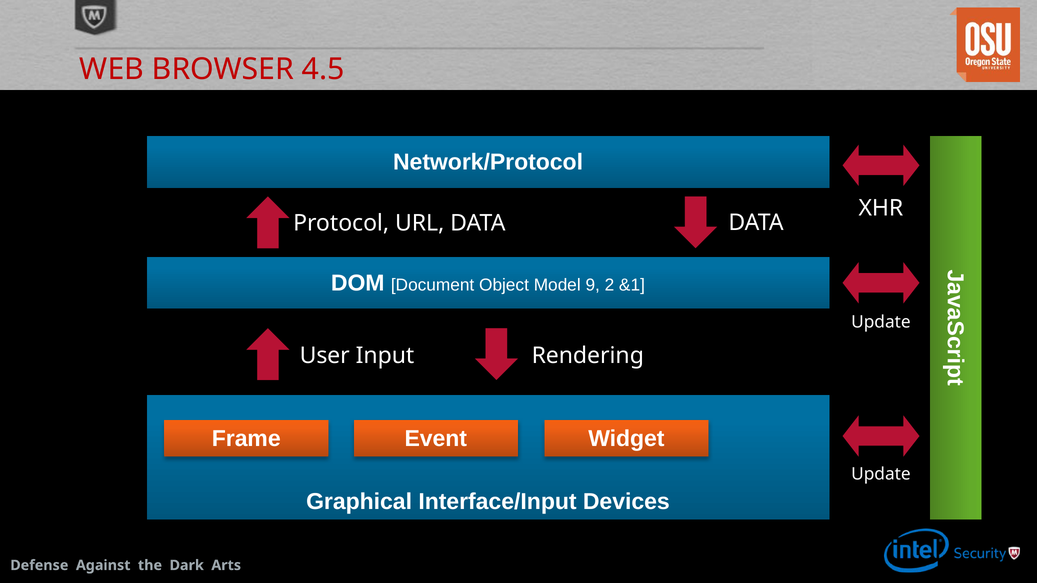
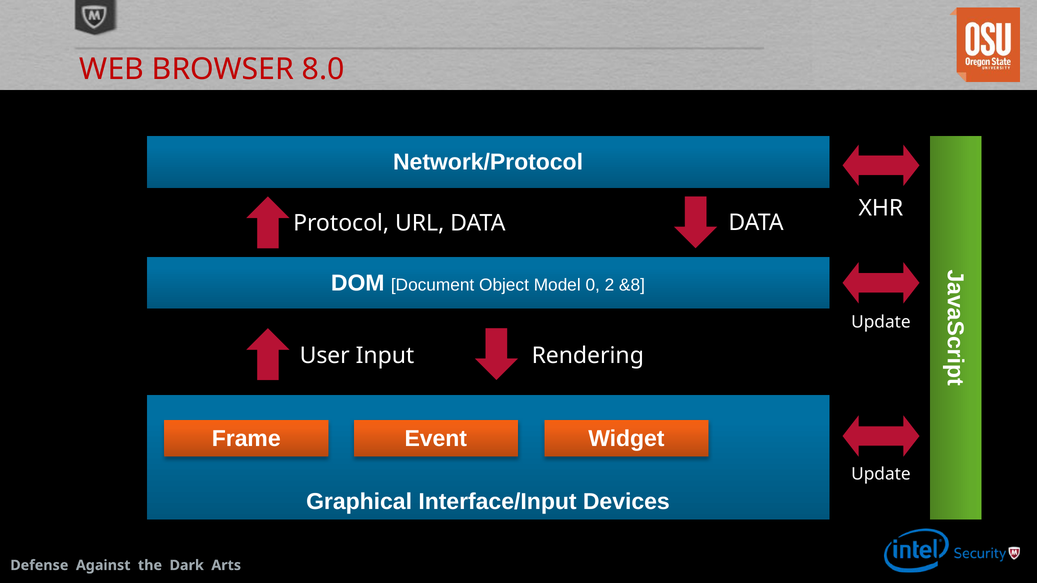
4.5: 4.5 -> 8.0 (323, 70)
9: 9 -> 0 (593, 285)
&1: &1 -> &8 (632, 285)
